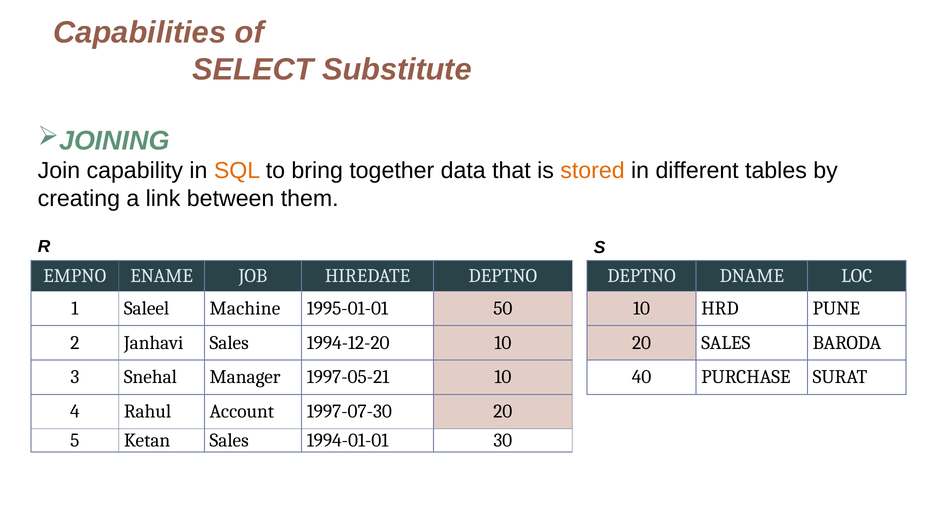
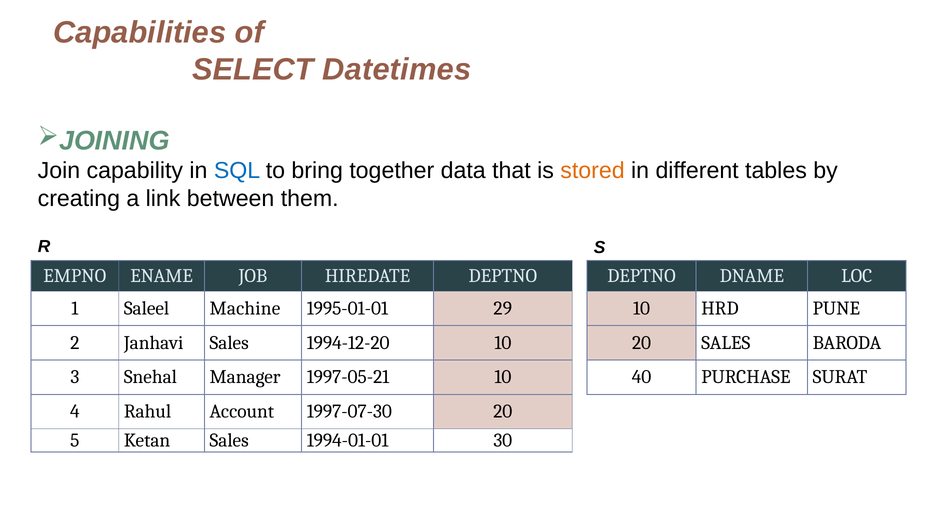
Substitute: Substitute -> Datetimes (397, 69)
SQL colour: orange -> blue (237, 171)
50: 50 -> 29 (503, 308)
